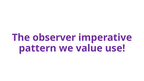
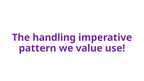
observer: observer -> handling (54, 38)
